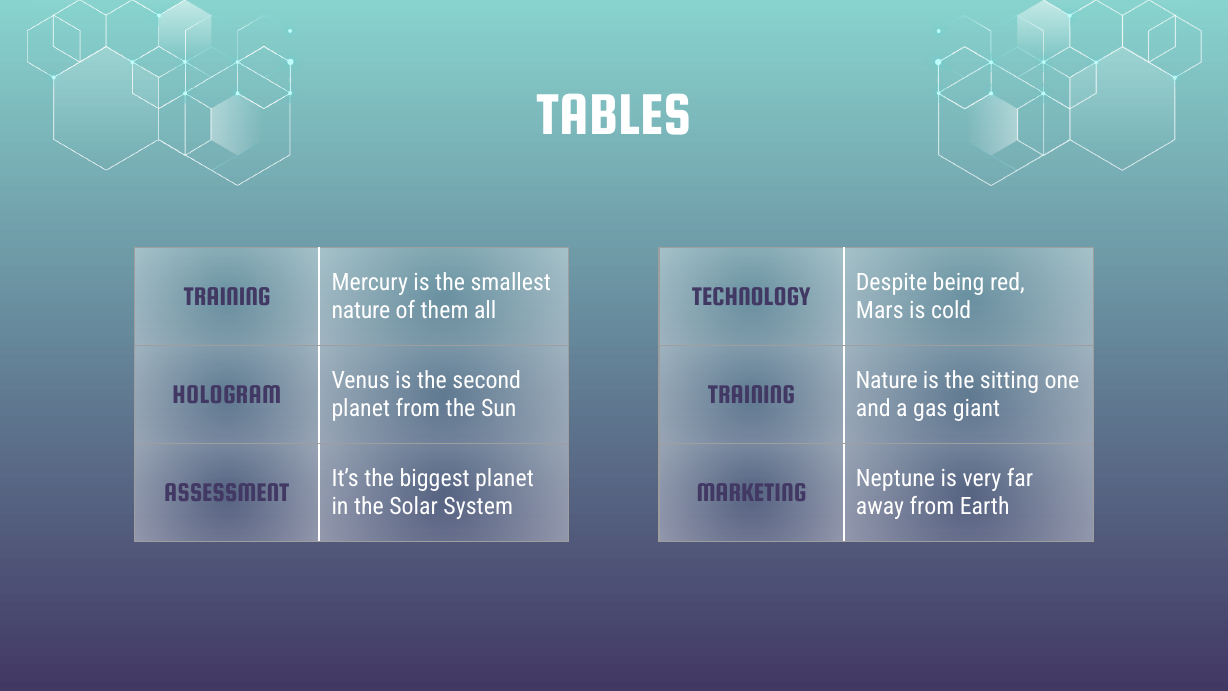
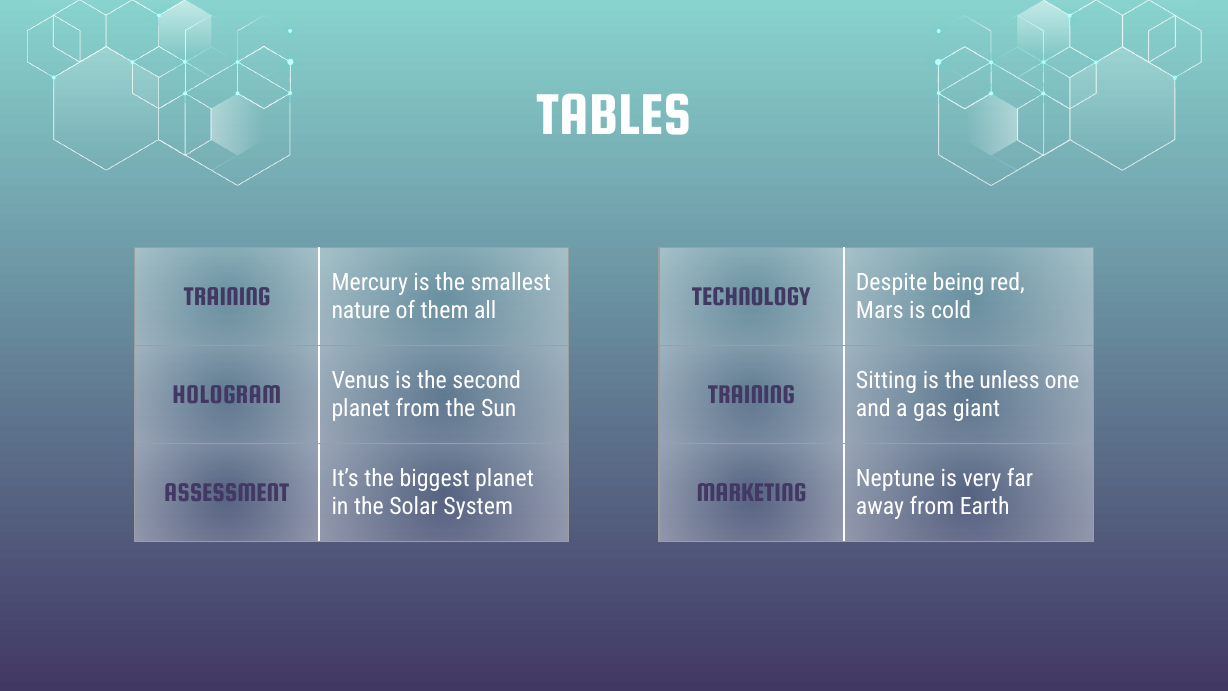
TRAINING Nature: Nature -> Sitting (887, 381)
sitting: sitting -> unless (1010, 381)
